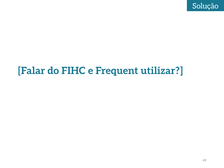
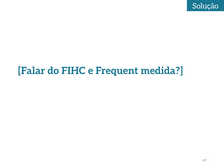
utilizar: utilizar -> medida (162, 71)
